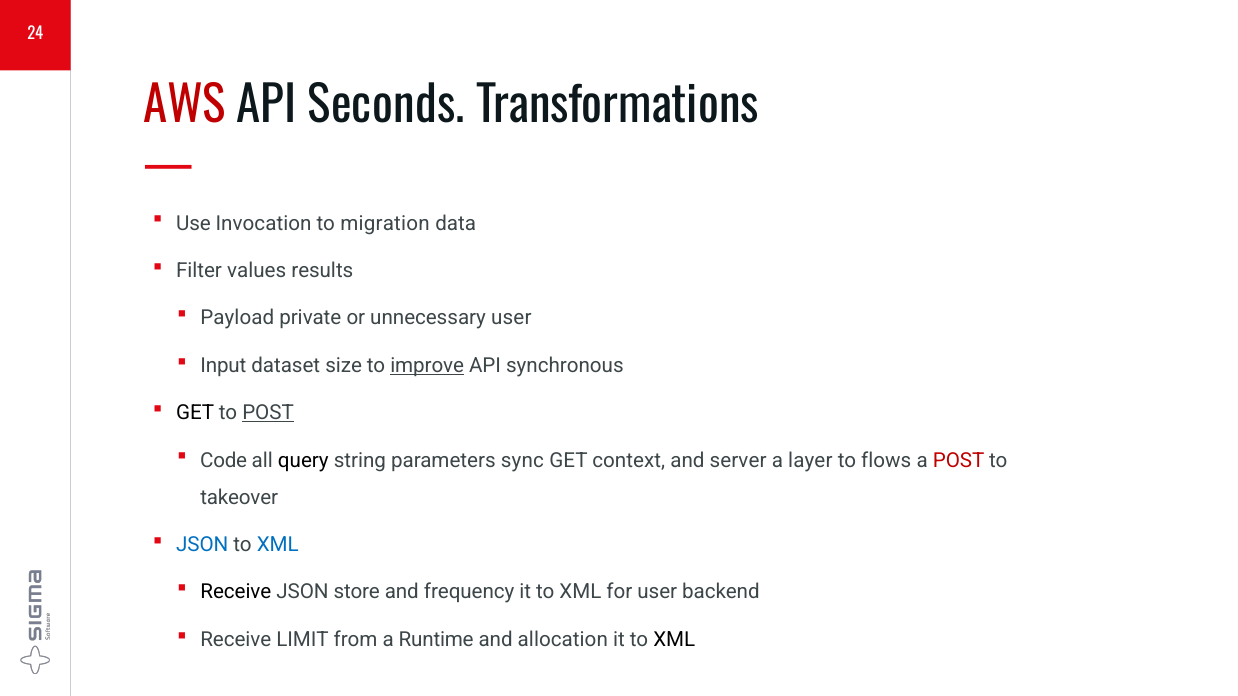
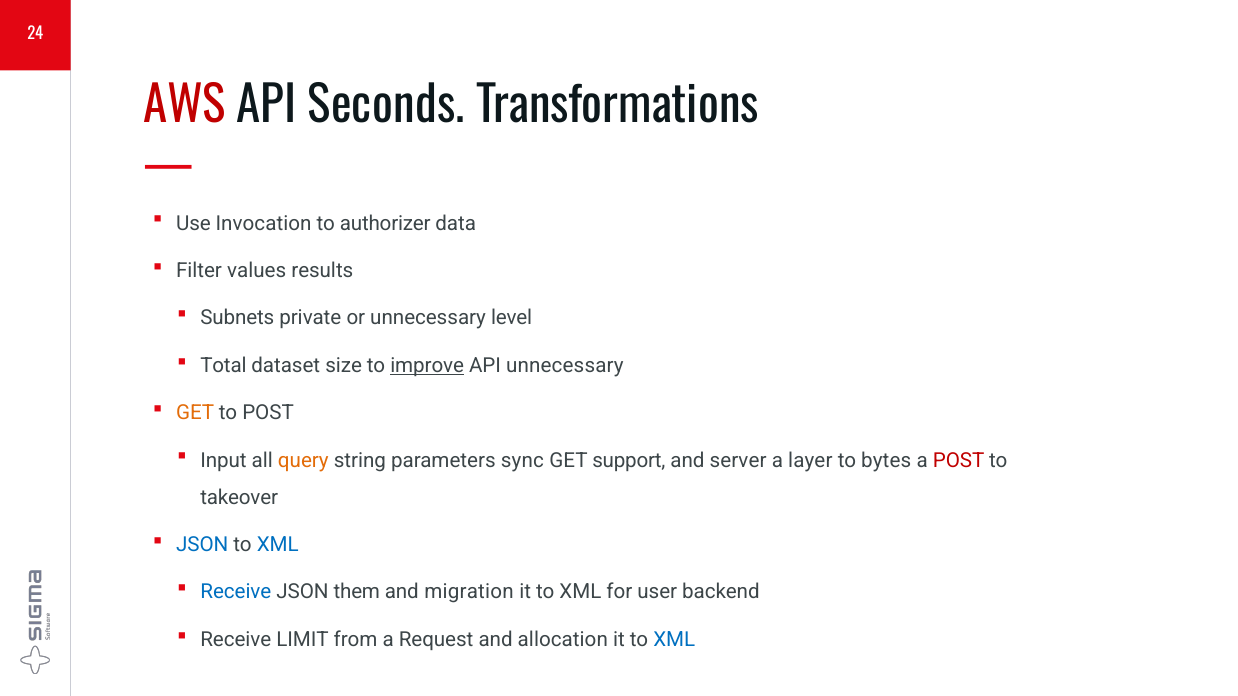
migration: migration -> authorizer (385, 223)
Payload: Payload -> Subnets (237, 318)
unnecessary user: user -> level (512, 318)
Input: Input -> Total (223, 366)
API synchronous: synchronous -> unnecessary (565, 366)
GET colour: black -> orange (195, 413)
POST underline: present -> none (268, 413)
Code: Code -> Input (224, 461)
query colour: black -> orange (303, 461)
context: context -> support (629, 461)
flows: flows -> bytes (886, 461)
Receive colour: black -> blue (236, 592)
store: store -> them (357, 592)
frequency: frequency -> migration (469, 592)
Runtime: Runtime -> Request (436, 640)
XML colour: black -> blue (674, 640)
